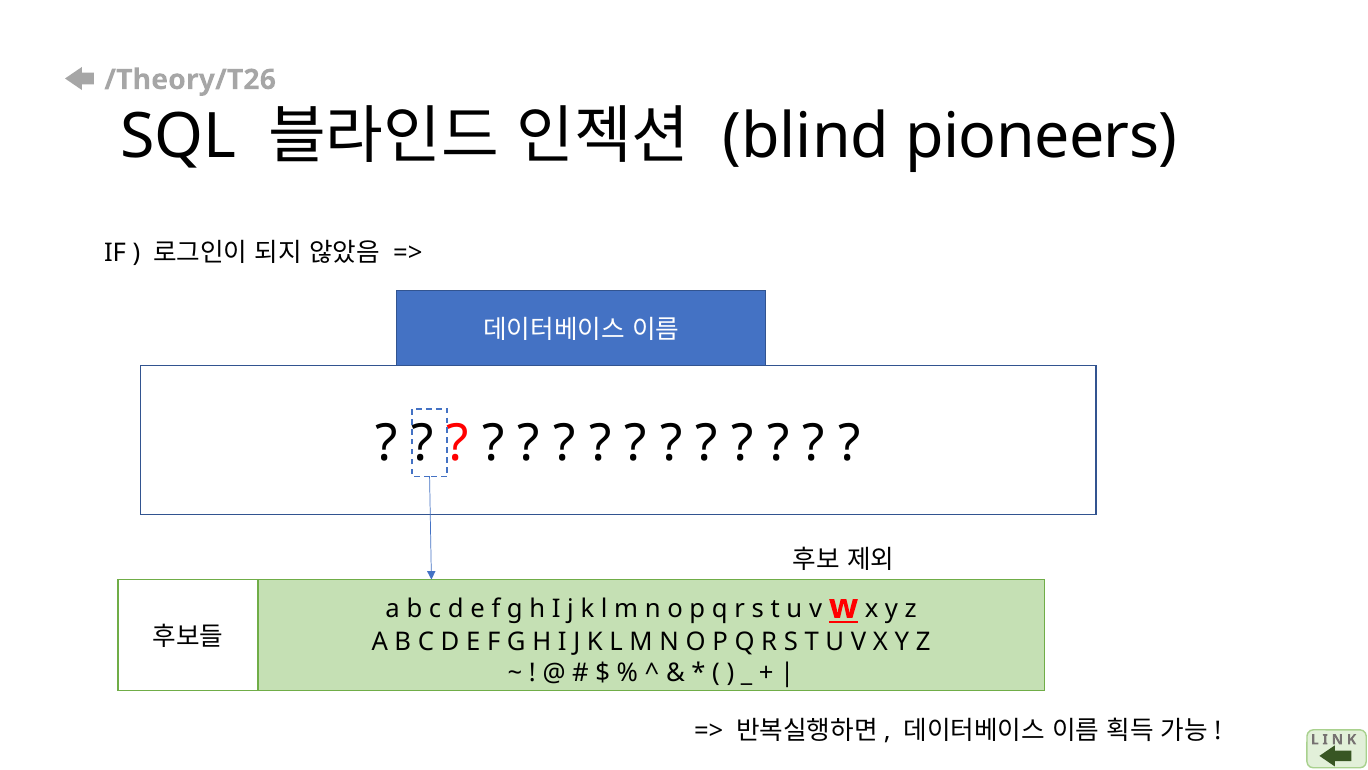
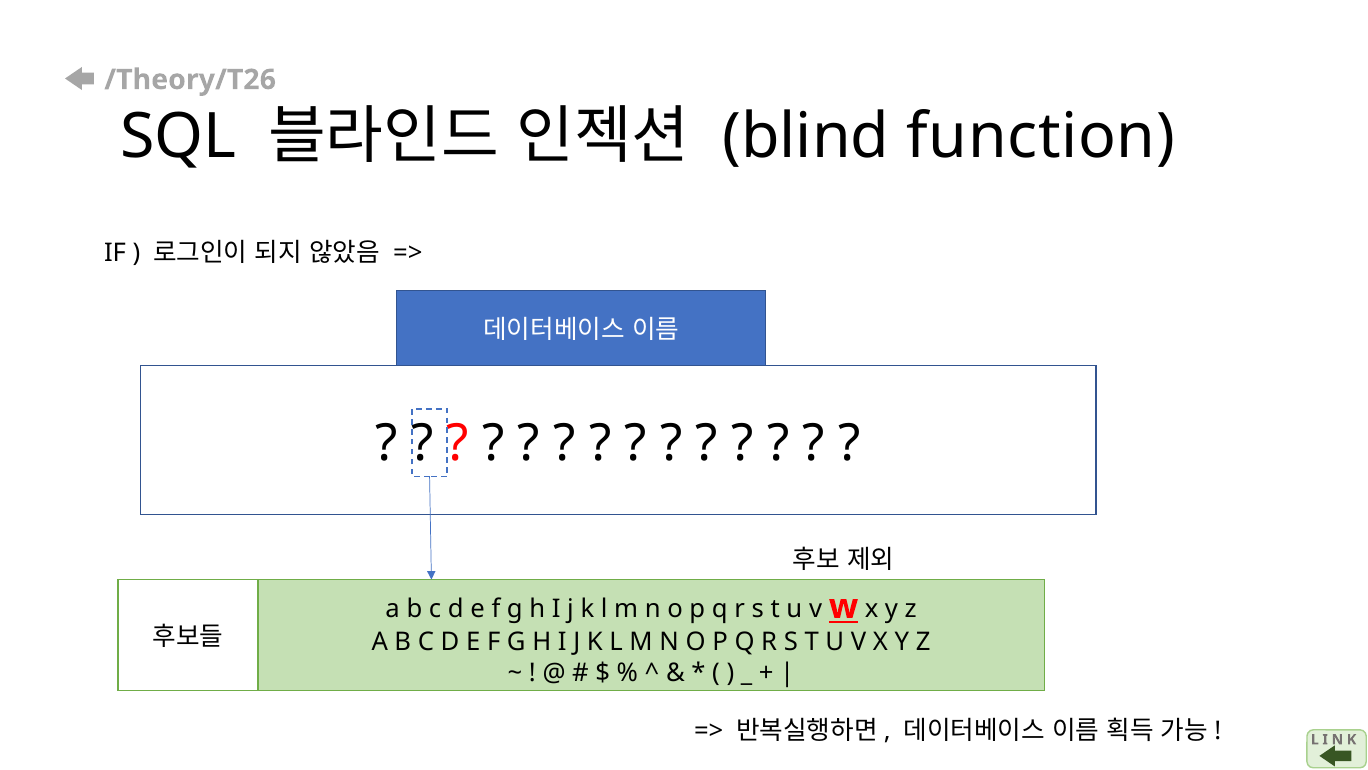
pioneers: pioneers -> function (1041, 137)
